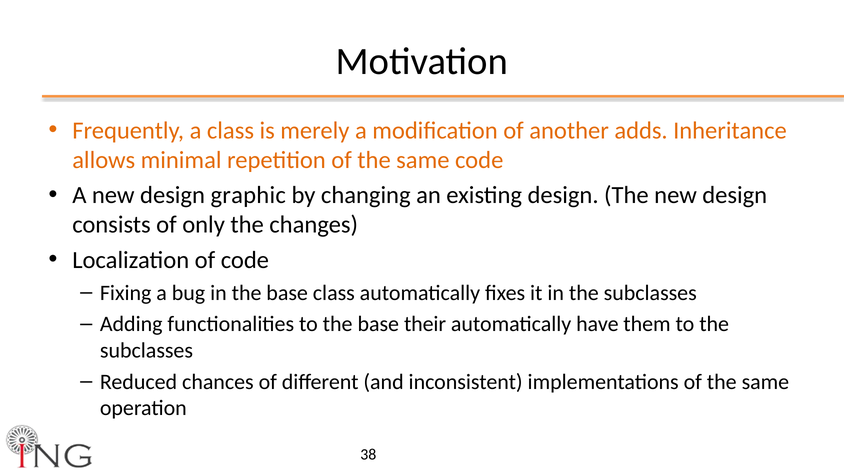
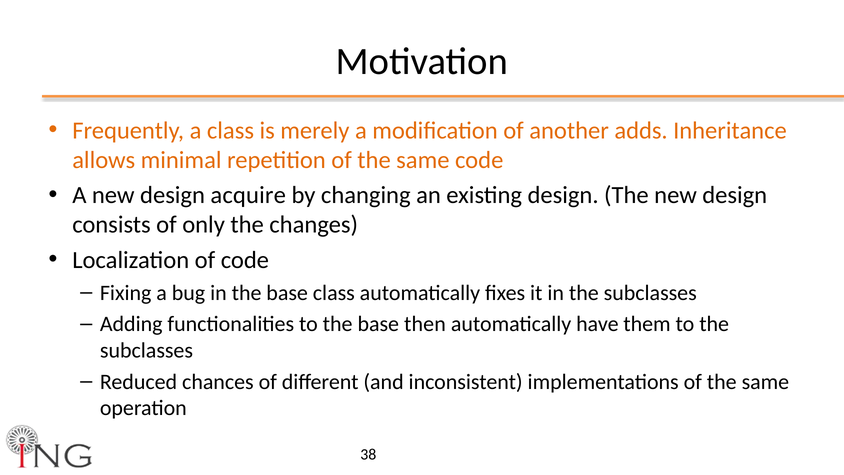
graphic: graphic -> acquire (248, 195)
their: their -> then (425, 324)
